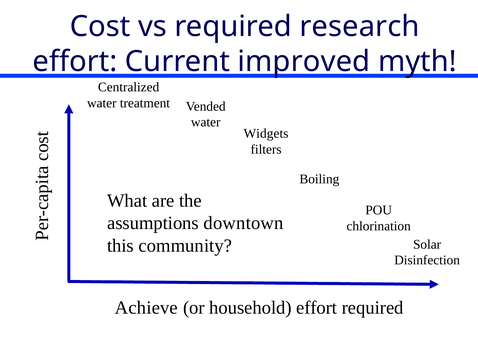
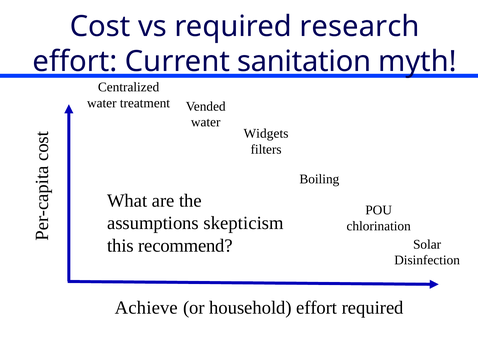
improved: improved -> sanitation (304, 61)
downtown: downtown -> skepticism (244, 223)
community: community -> recommend (185, 245)
